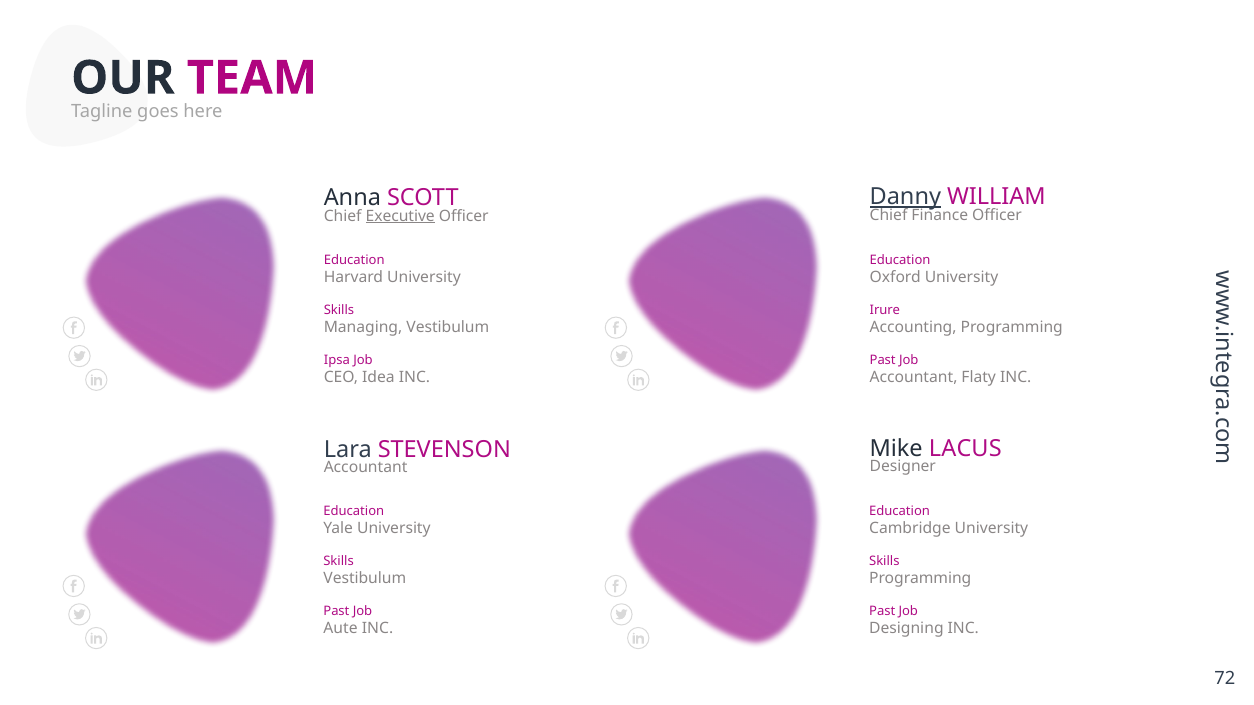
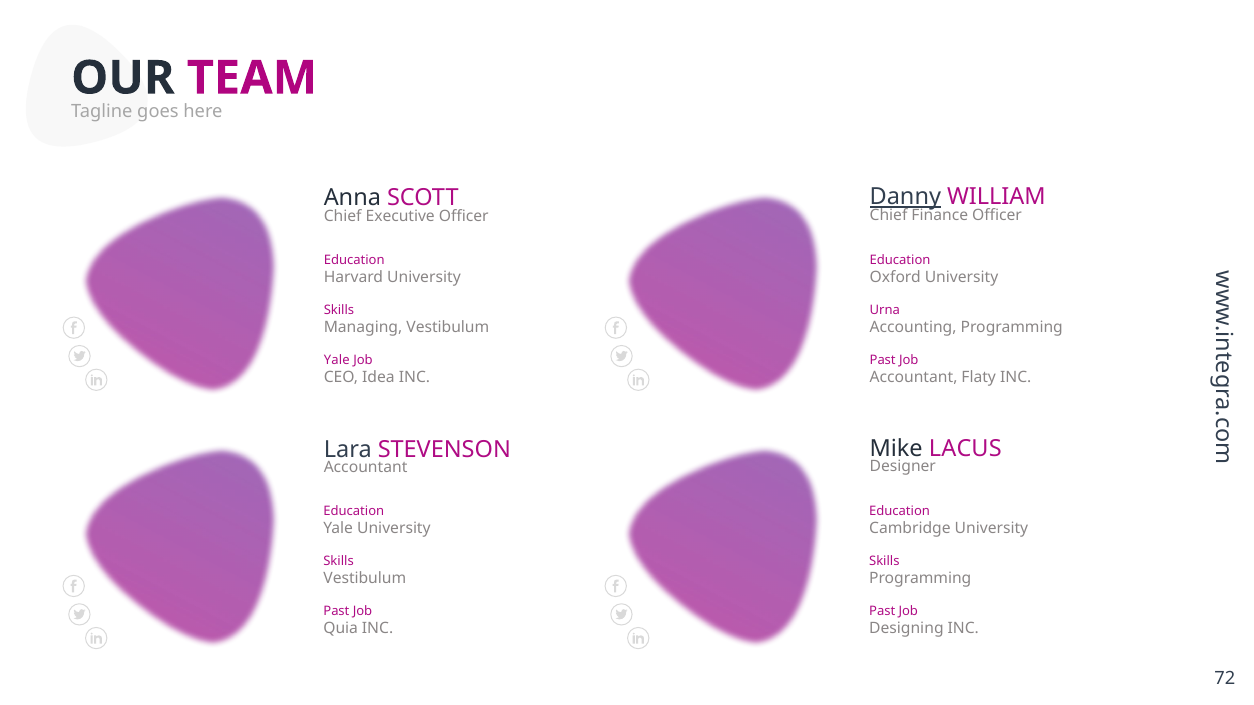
Executive underline: present -> none (400, 216)
Irure: Irure -> Urna (885, 311)
Ipsa: Ipsa -> Yale (337, 361)
Aute: Aute -> Quia (341, 629)
